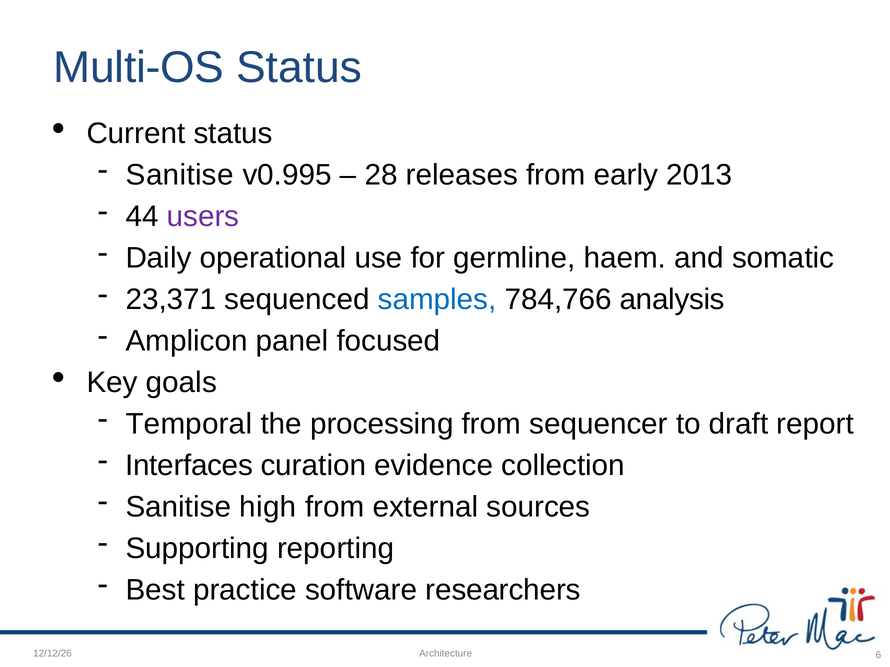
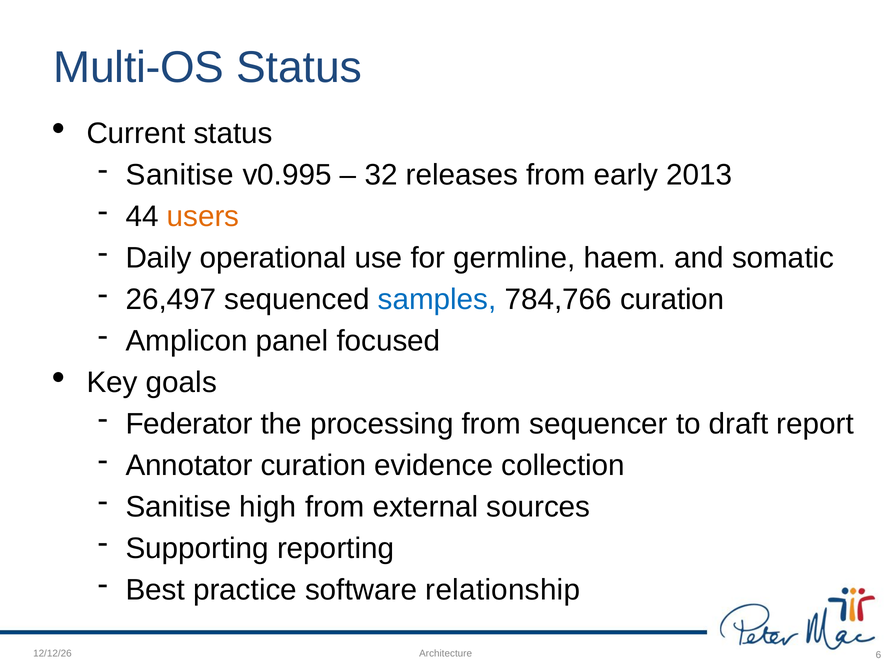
28: 28 -> 32 (381, 175)
users colour: purple -> orange (203, 217)
23,371: 23,371 -> 26,497 (171, 300)
784,766 analysis: analysis -> curation (672, 300)
Temporal: Temporal -> Federator (189, 424)
Interfaces: Interfaces -> Annotator (189, 466)
researchers: researchers -> relationship (503, 590)
